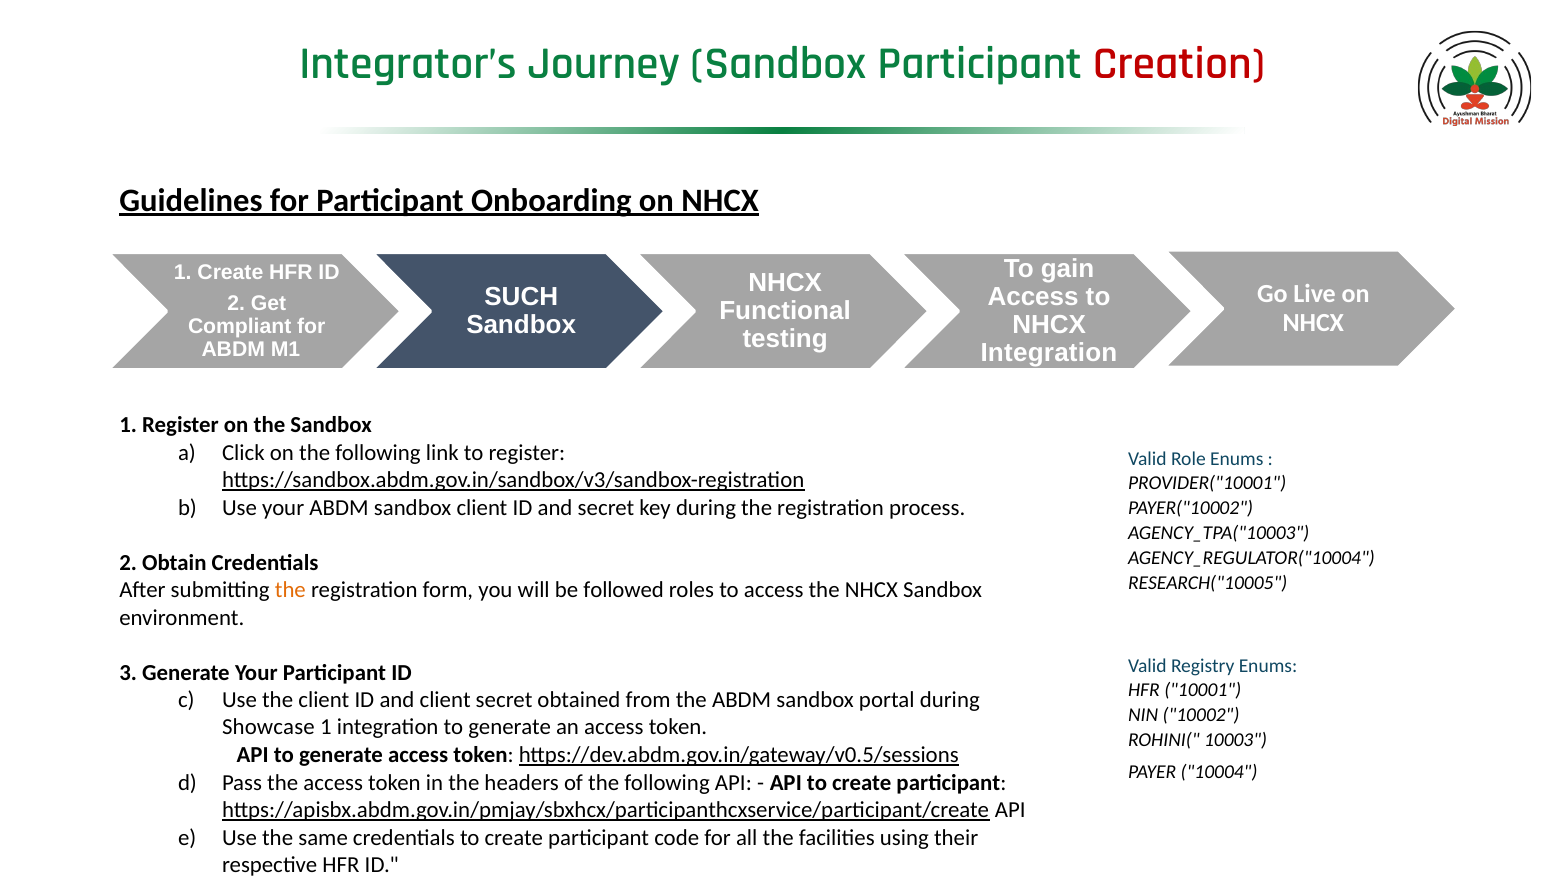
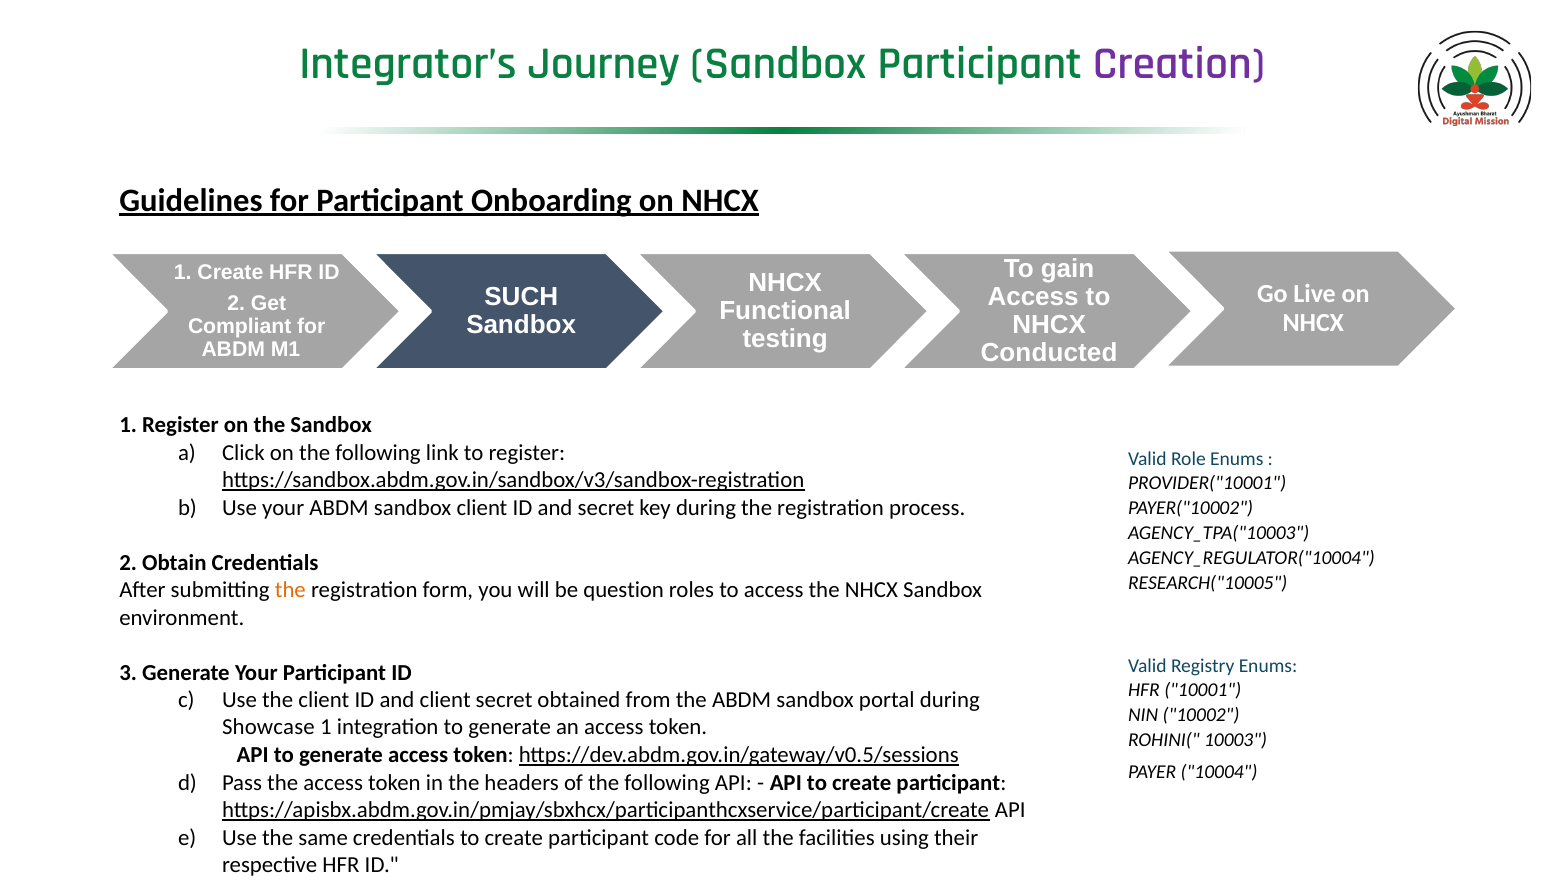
Creation colour: red -> purple (1179, 64)
Integration: Integration -> Conducted (1049, 353)
followed: followed -> question (624, 590)
